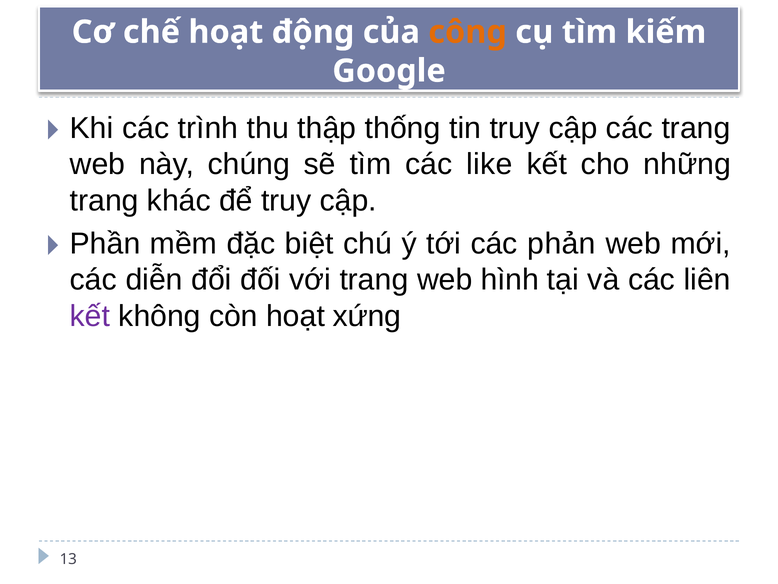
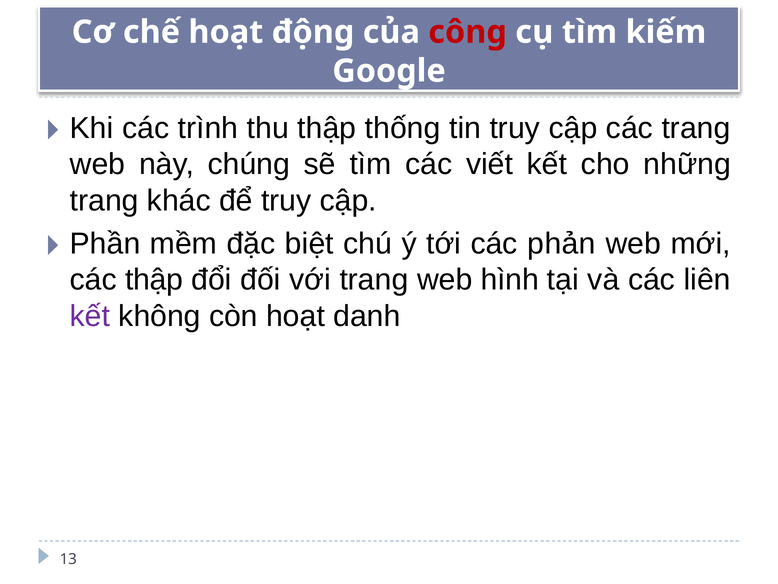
công colour: orange -> red (468, 32)
like: like -> viết (490, 164)
các diễn: diễn -> thập (154, 280)
xứng: xứng -> danh (367, 316)
